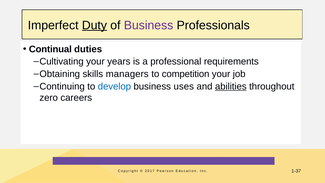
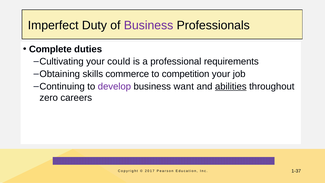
Duty underline: present -> none (94, 25)
Continual: Continual -> Complete (50, 49)
years: years -> could (119, 62)
managers: managers -> commerce (127, 74)
develop colour: blue -> purple (114, 86)
uses: uses -> want (184, 86)
